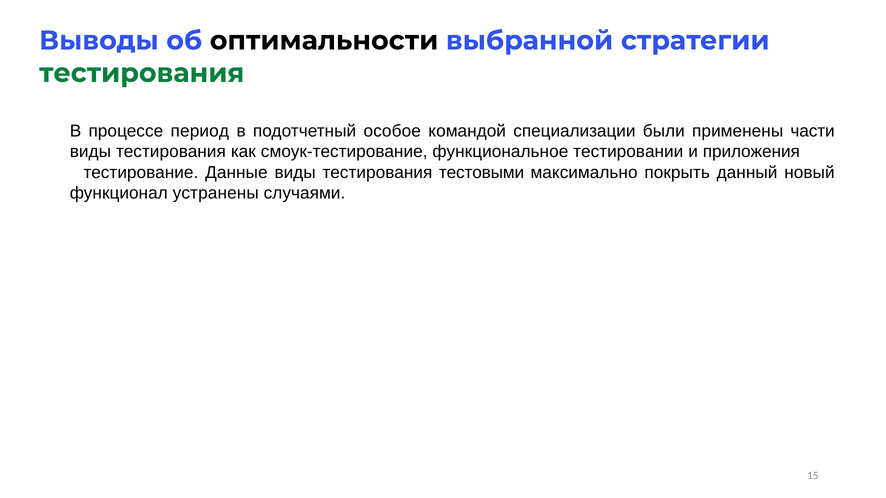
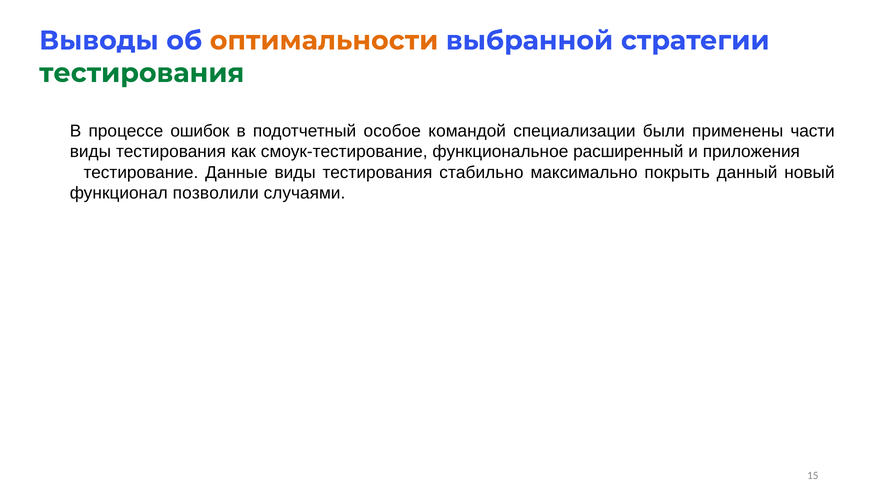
оптимальности colour: black -> orange (324, 41)
период: период -> ошибок (200, 131)
тестировании: тестировании -> расширенный (628, 152)
тестовыми: тестовыми -> стабильно (481, 173)
устранены: устранены -> позволили (216, 193)
